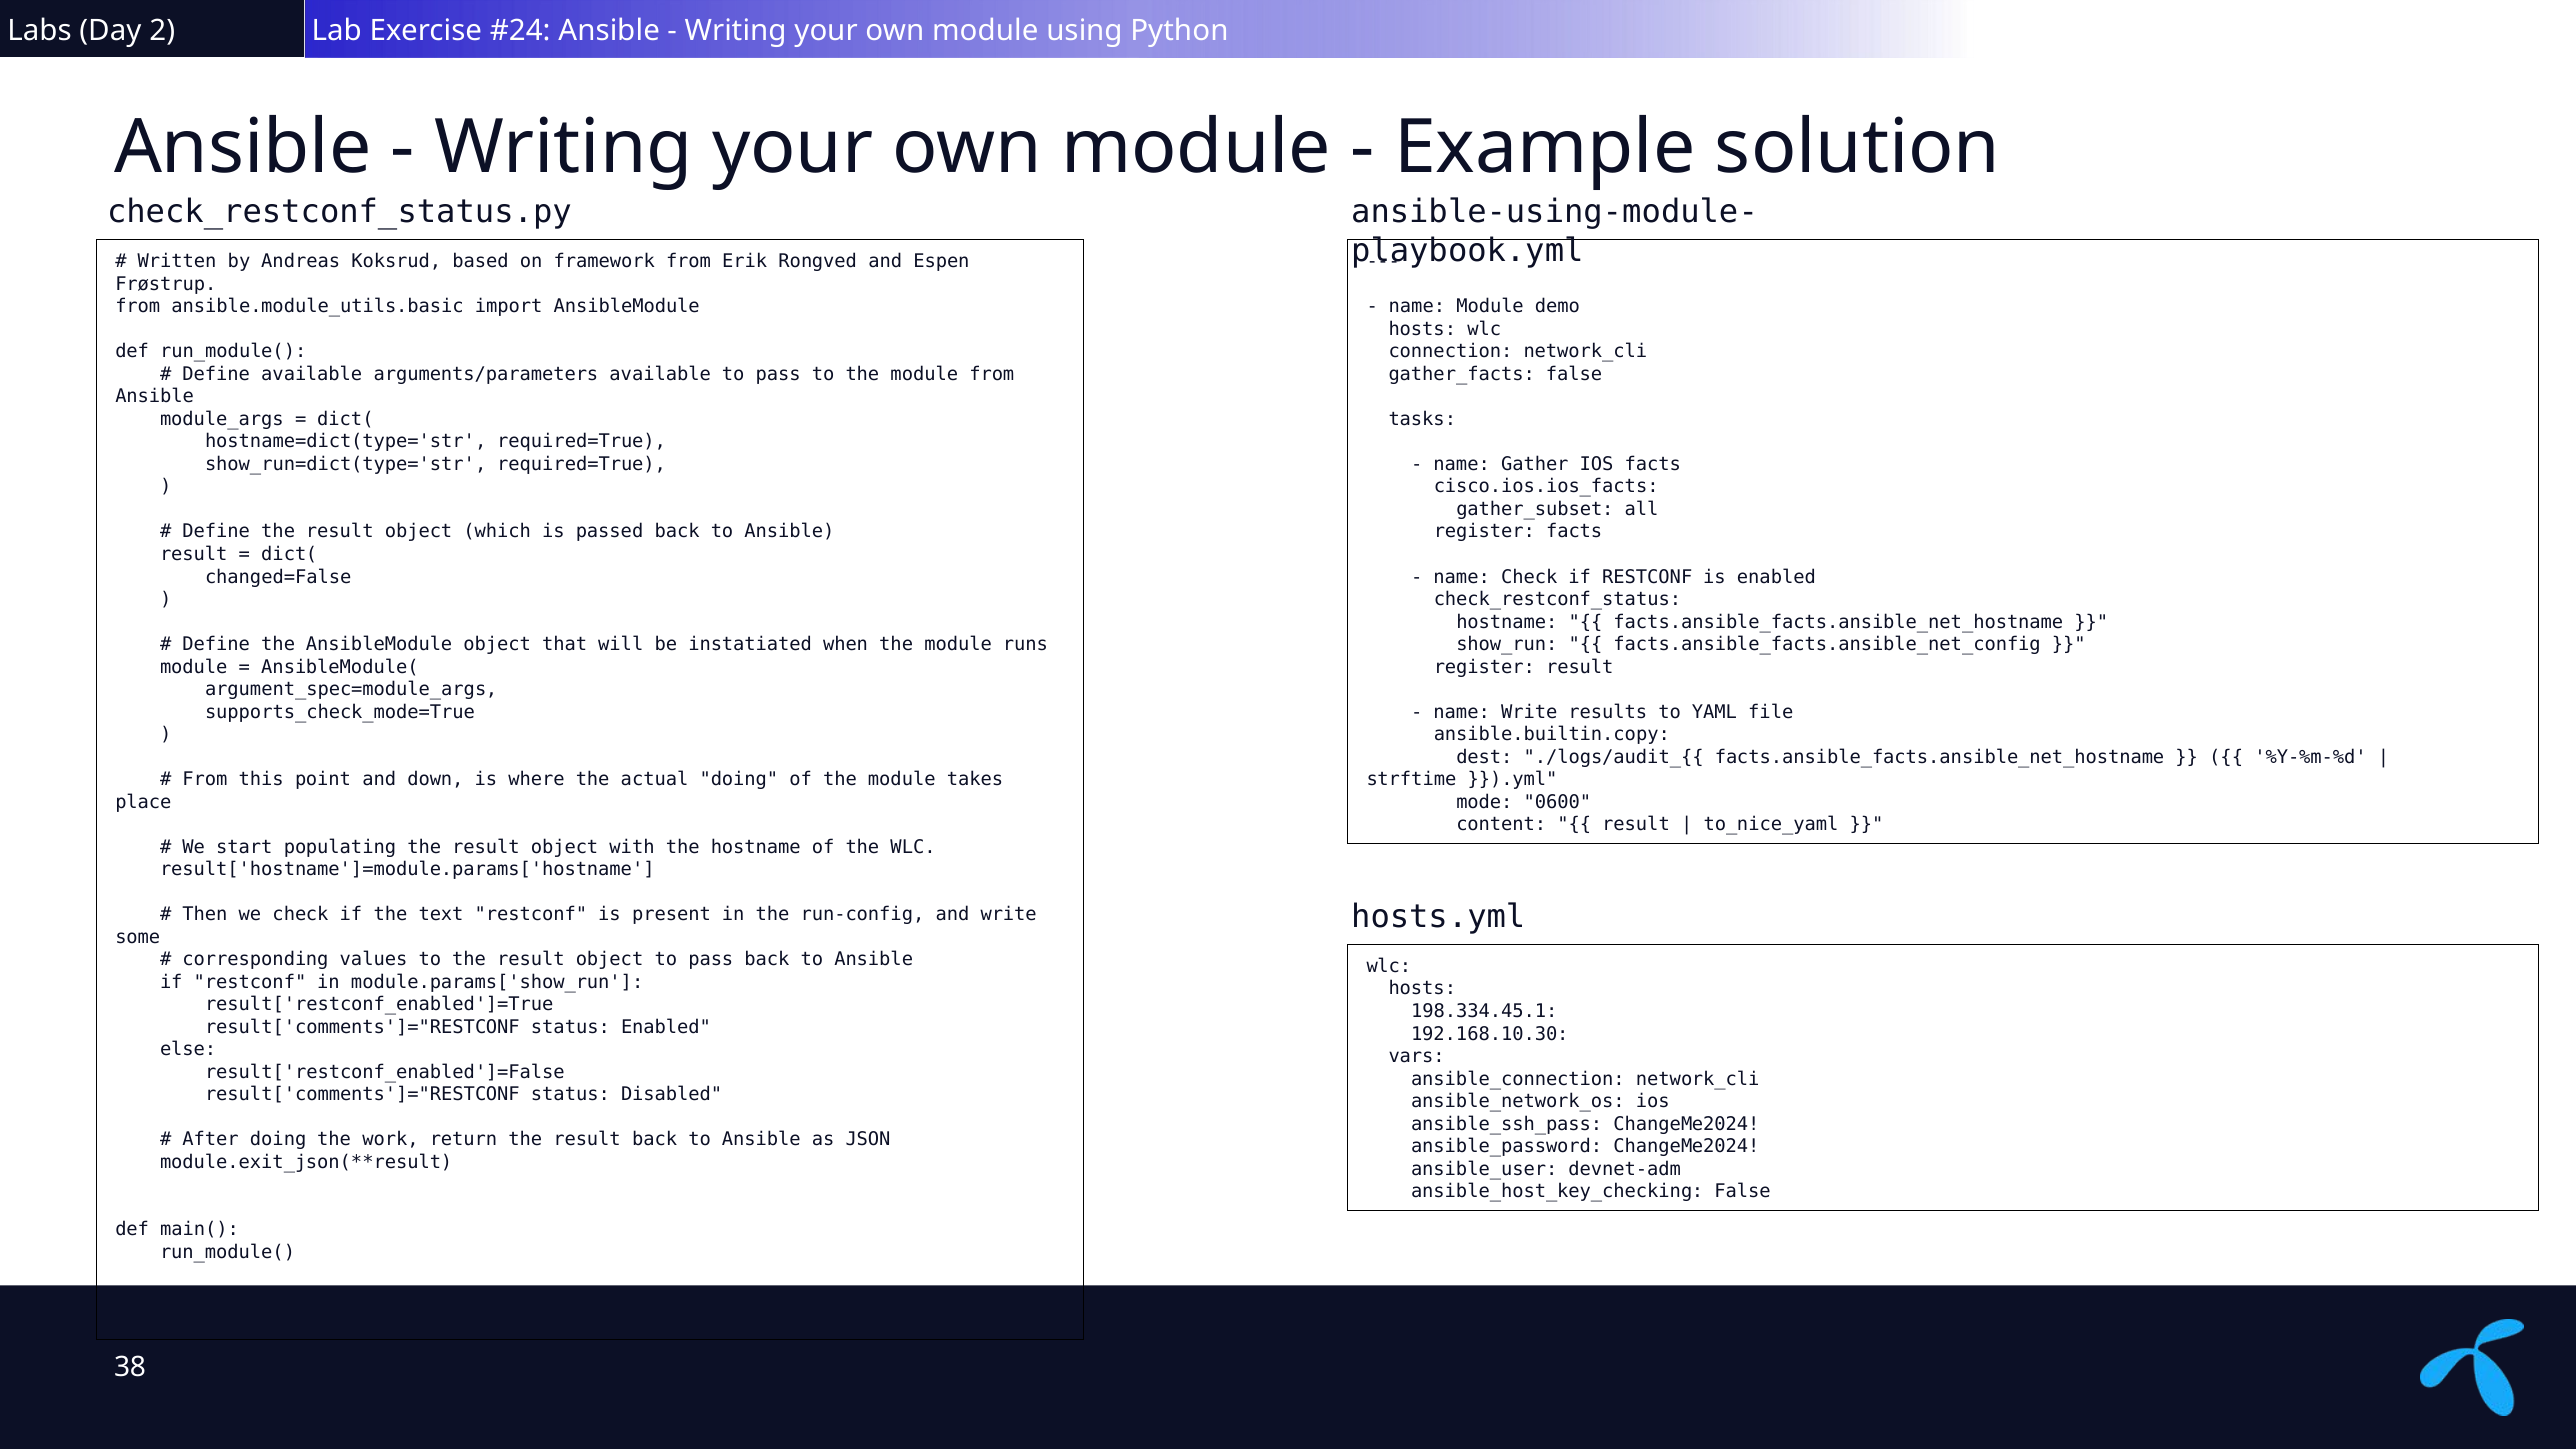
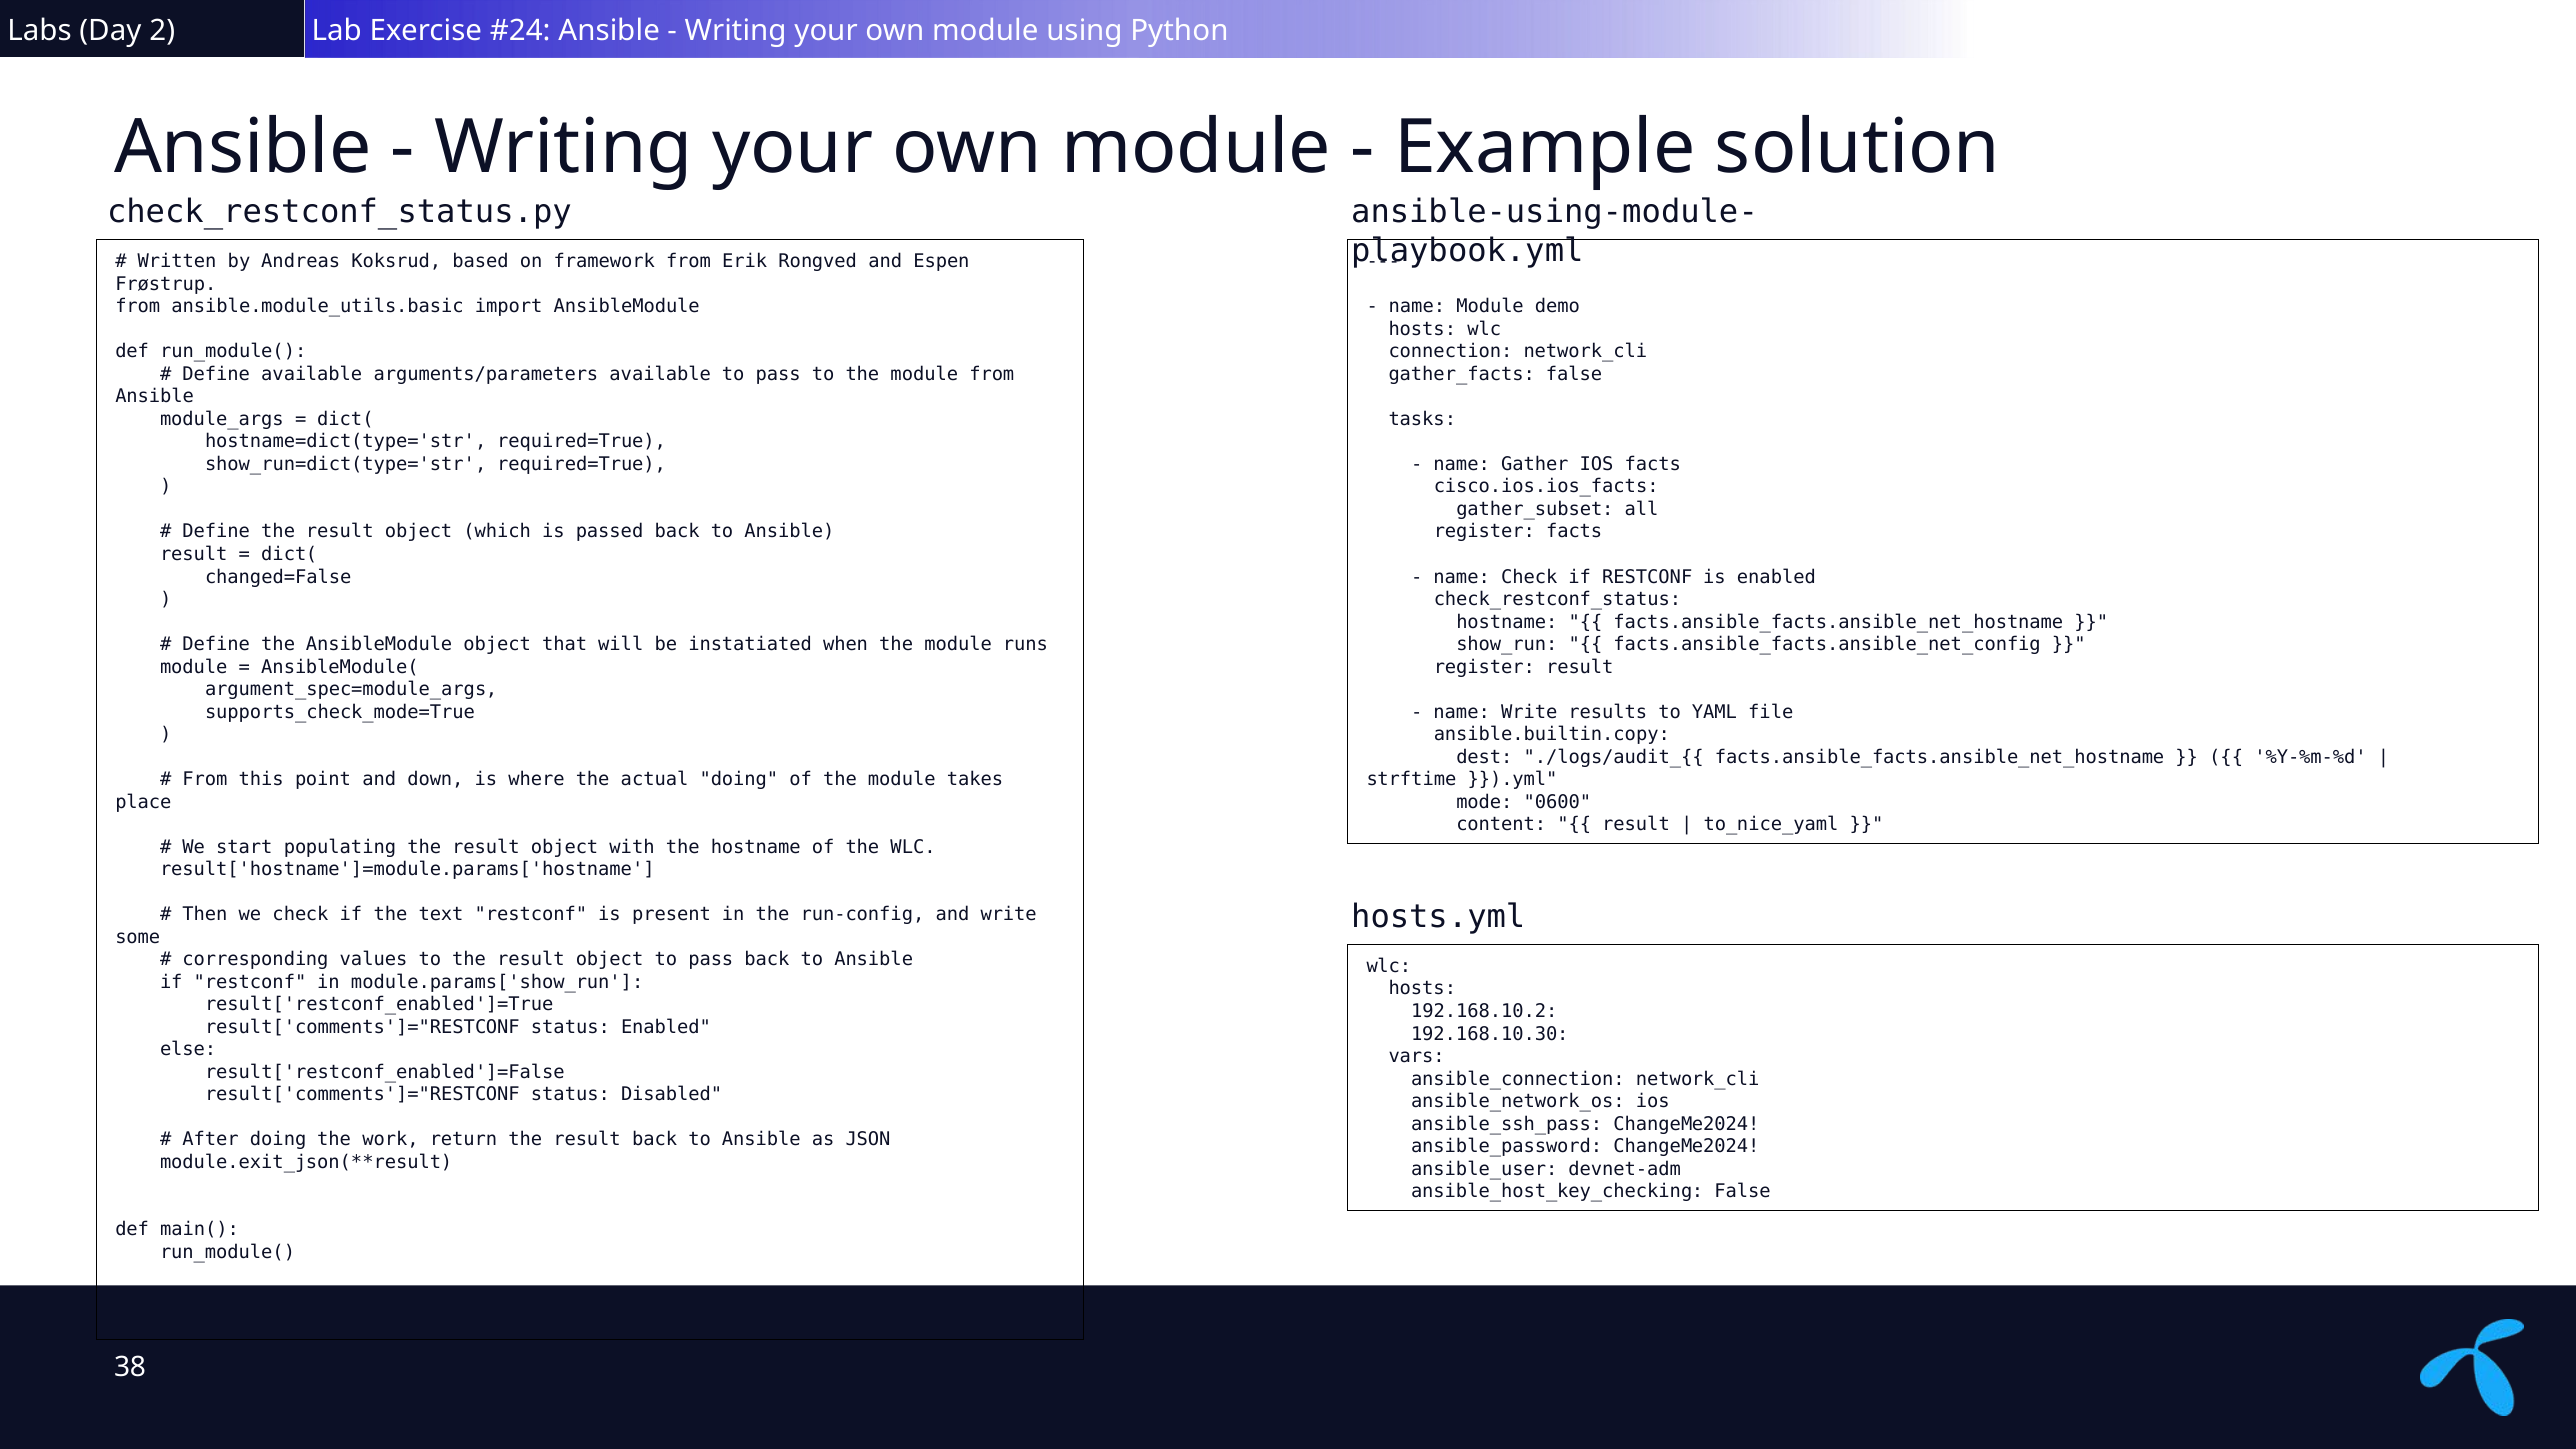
198.334.45.1: 198.334.45.1 -> 192.168.10.2 (1484, 1011)
